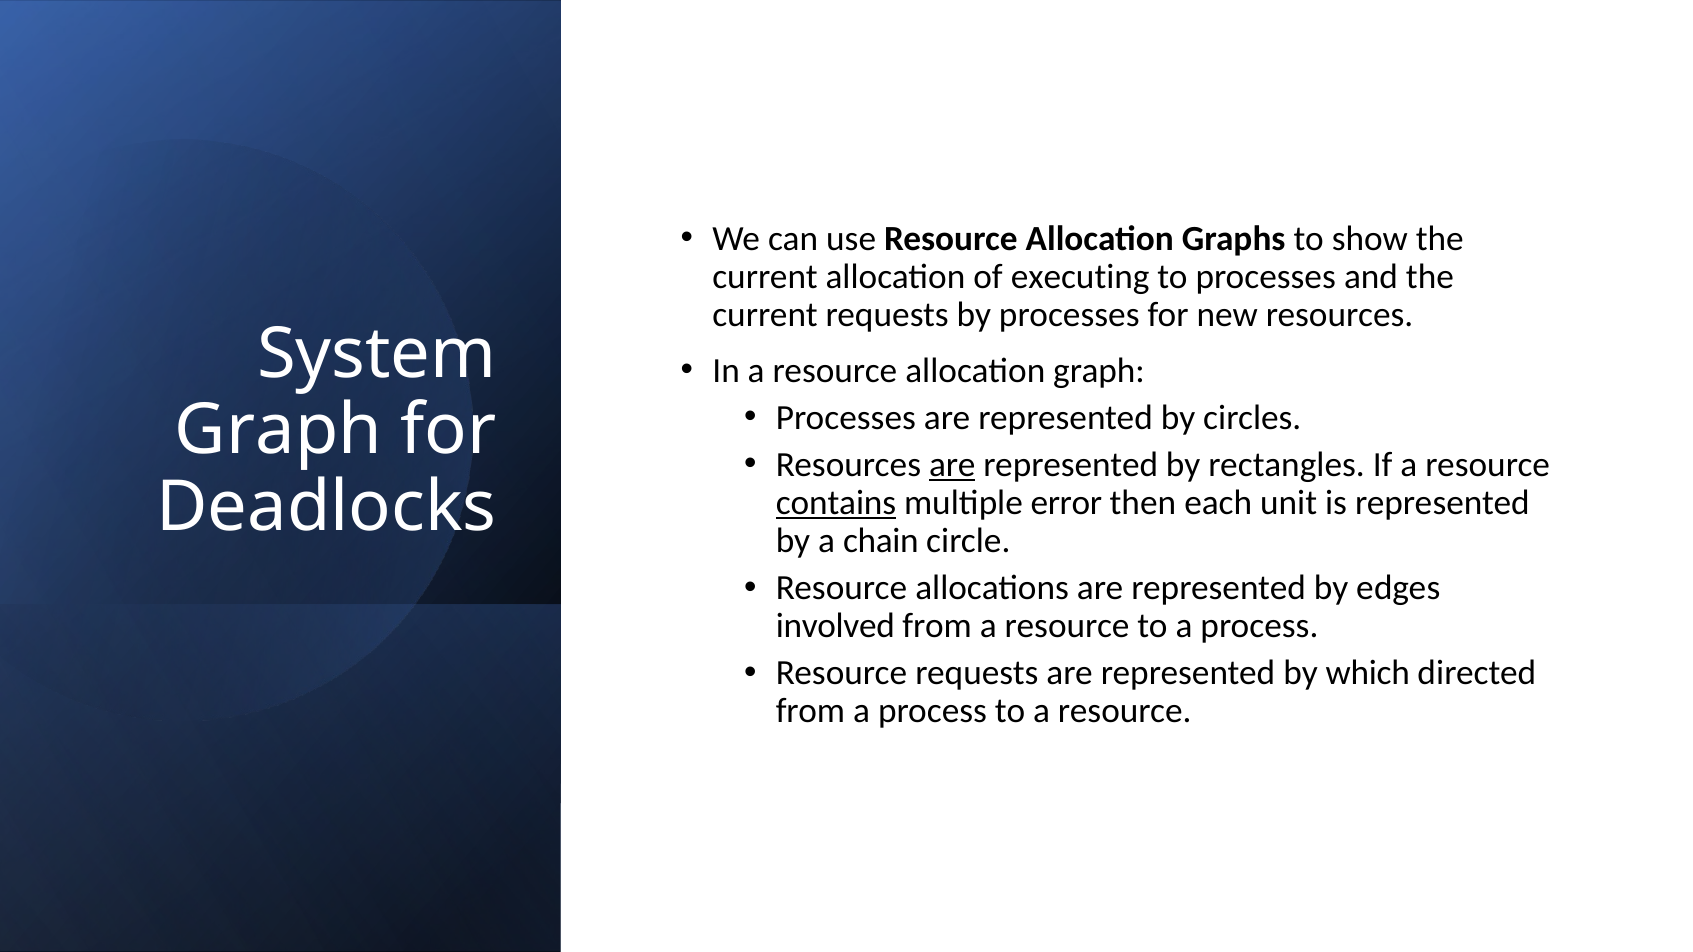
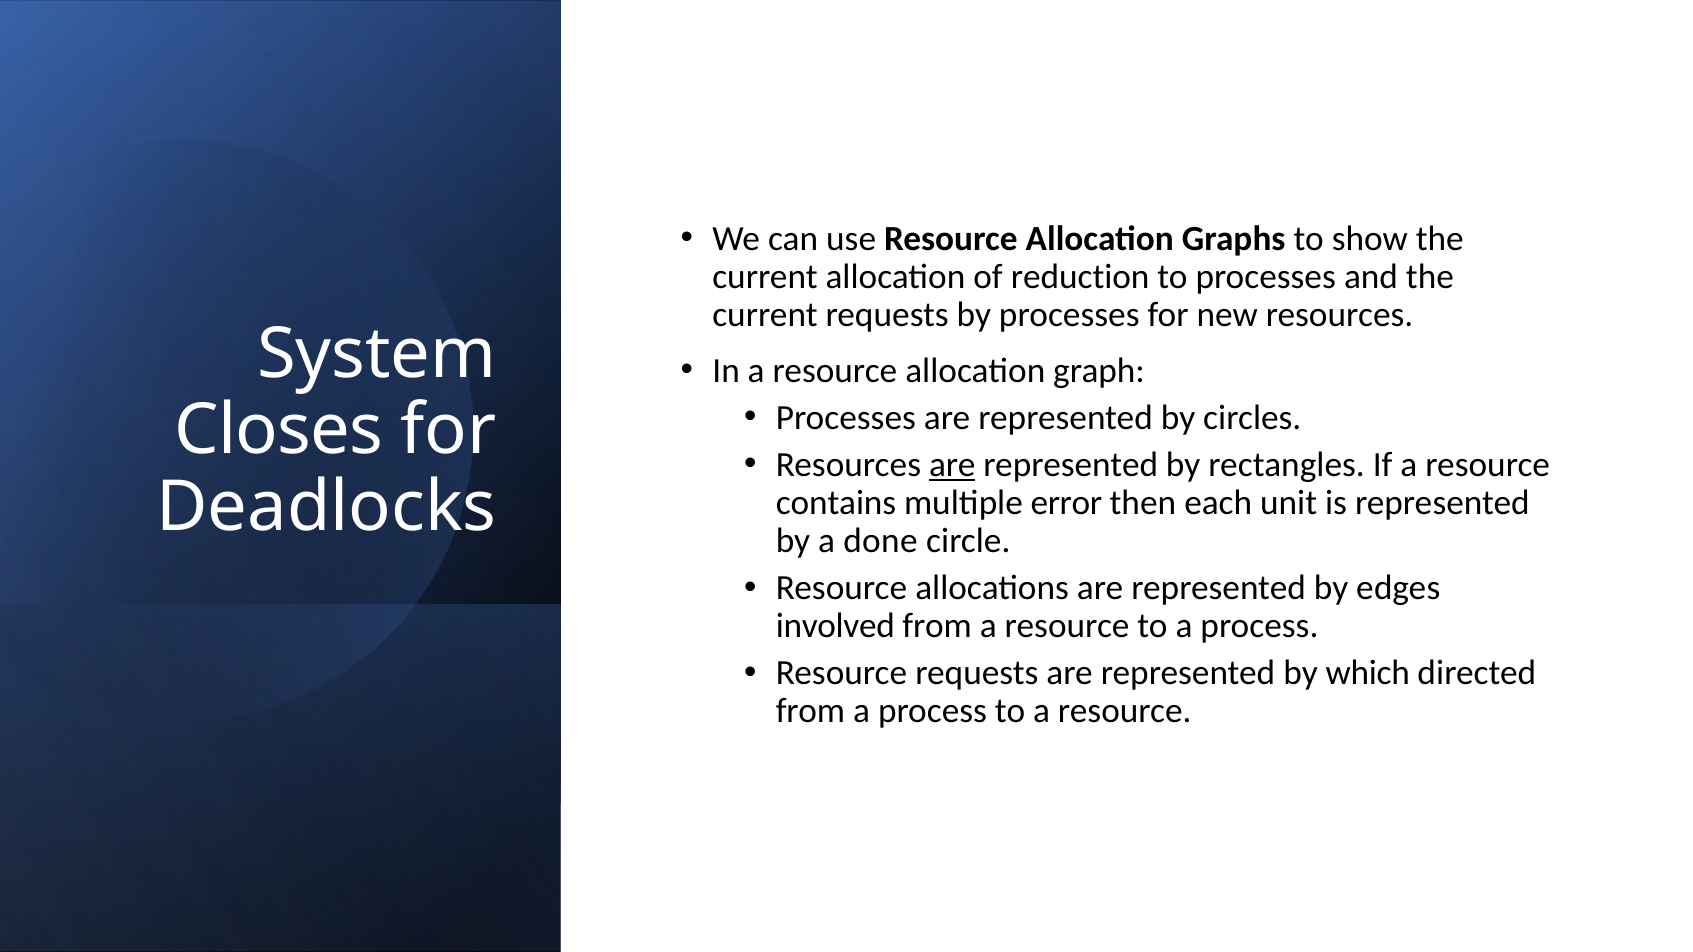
executing: executing -> reduction (1080, 277)
Graph: Graph -> Closes (279, 431)
contains underline: present -> none (836, 503)
chain: chain -> done (880, 541)
